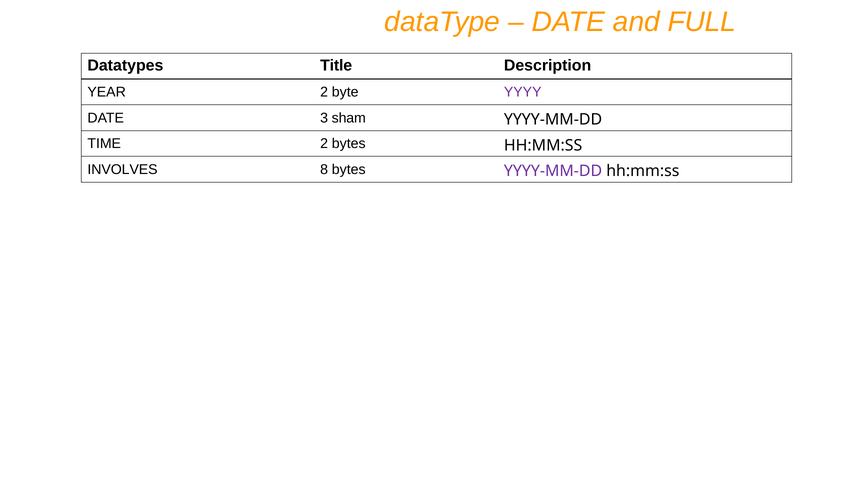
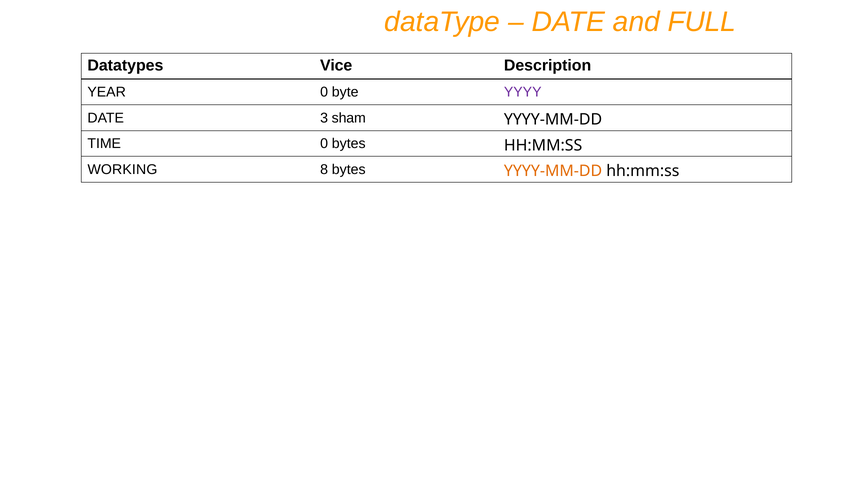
Title: Title -> Vice (336, 66)
YEAR 2: 2 -> 0 (324, 92)
TIME 2: 2 -> 0 (324, 144)
INVOLVES: INVOLVES -> WORKING (122, 169)
YYYY-MM-DD colour: purple -> orange (553, 171)
